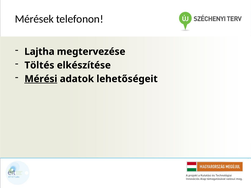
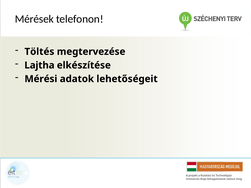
Lajtha: Lajtha -> Töltés (39, 52)
Töltés: Töltés -> Lajtha (39, 65)
Mérési underline: present -> none (41, 79)
